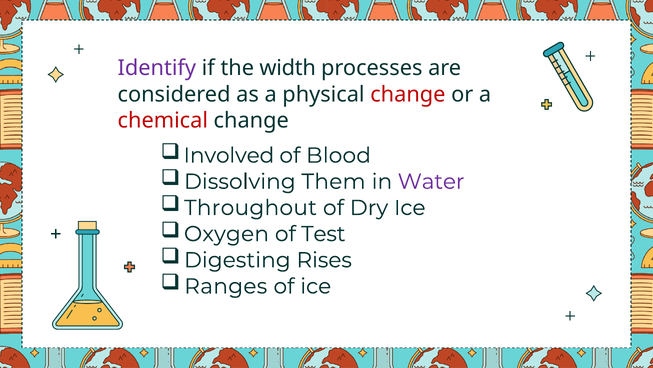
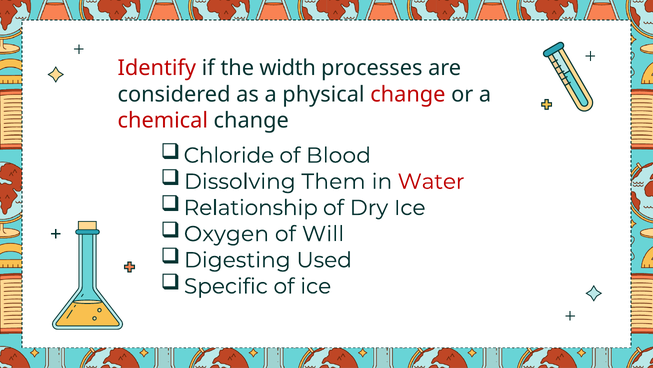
Identify colour: purple -> red (157, 68)
Involved: Involved -> Chloride (229, 155)
Water colour: purple -> red (431, 181)
Throughout: Throughout -> Relationship (251, 207)
Test: Test -> Will (323, 234)
Rises: Rises -> Used (324, 260)
Ranges: Ranges -> Specific (226, 286)
